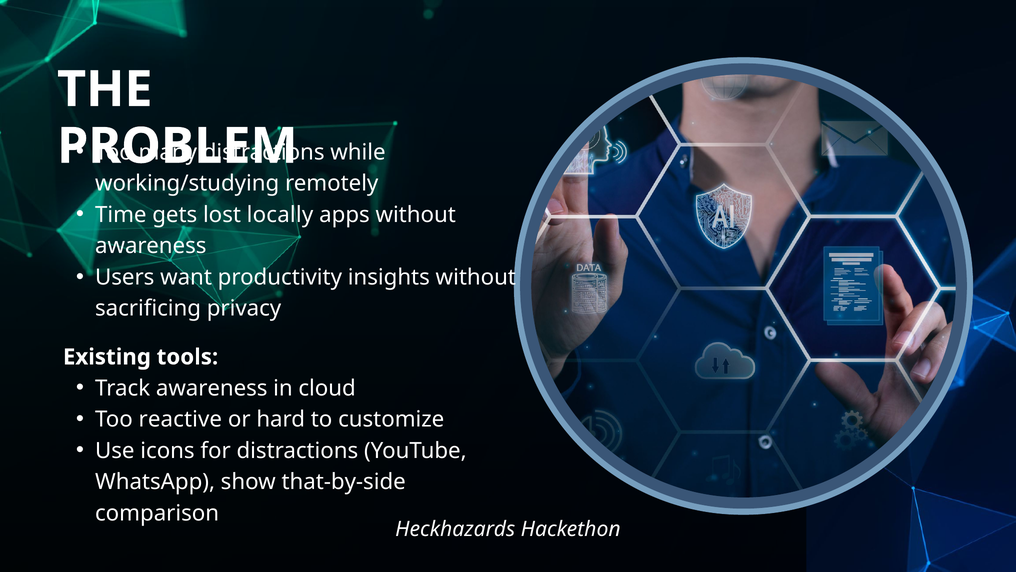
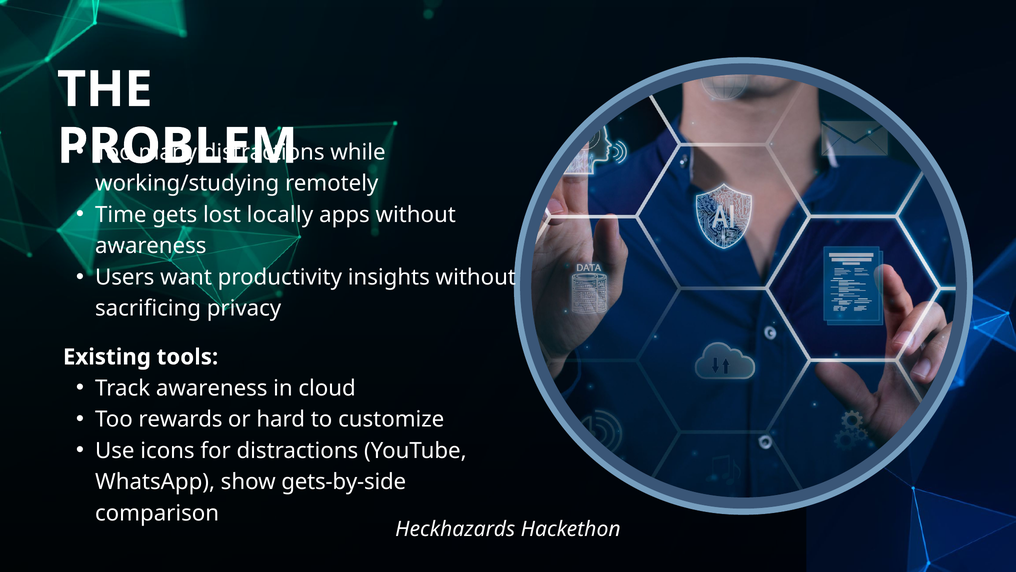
reactive: reactive -> rewards (180, 419)
that-by-side: that-by-side -> gets-by-side (344, 482)
